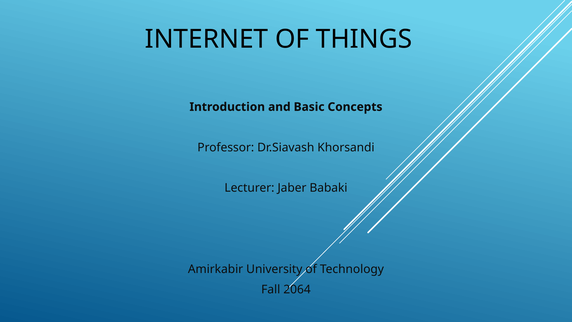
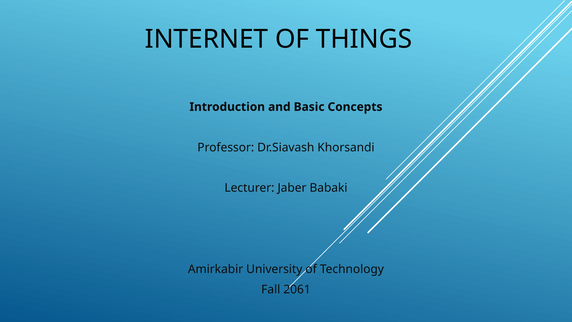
2064: 2064 -> 2061 (297, 289)
